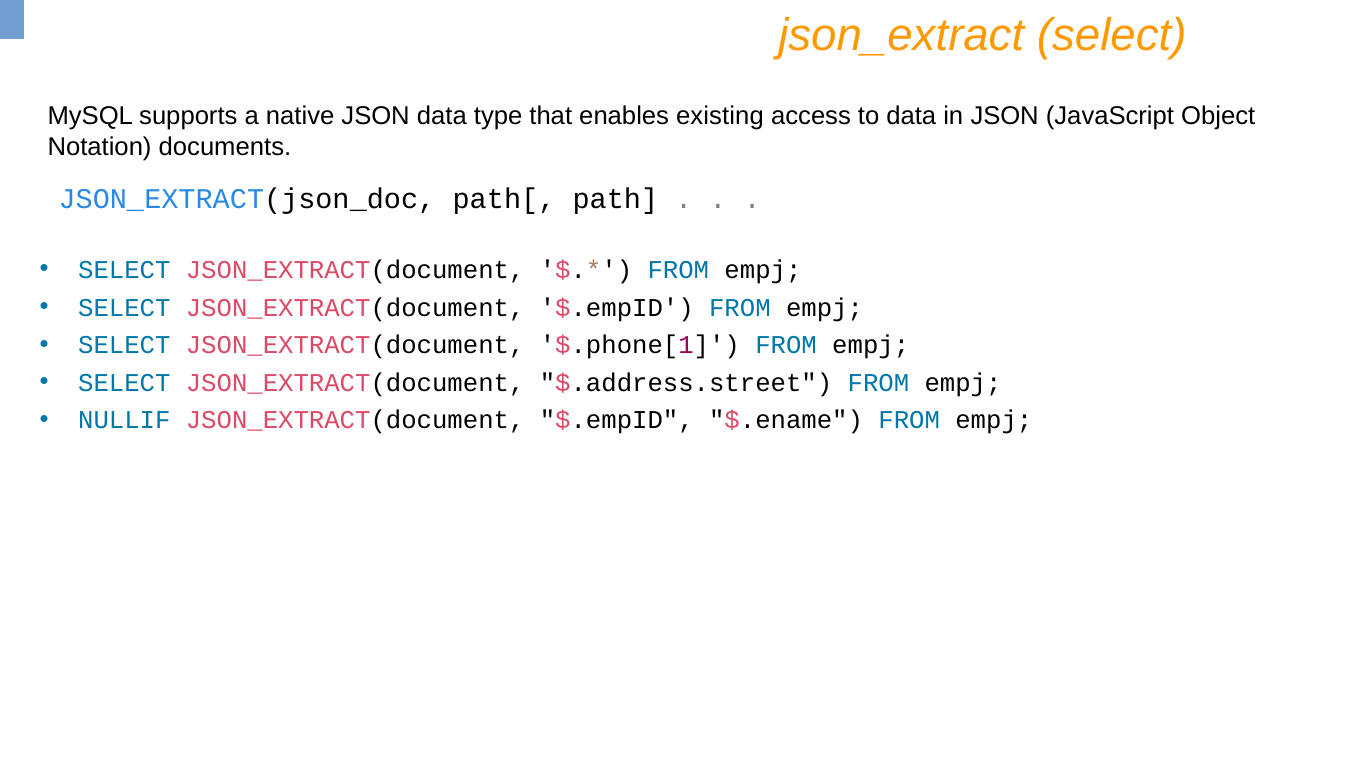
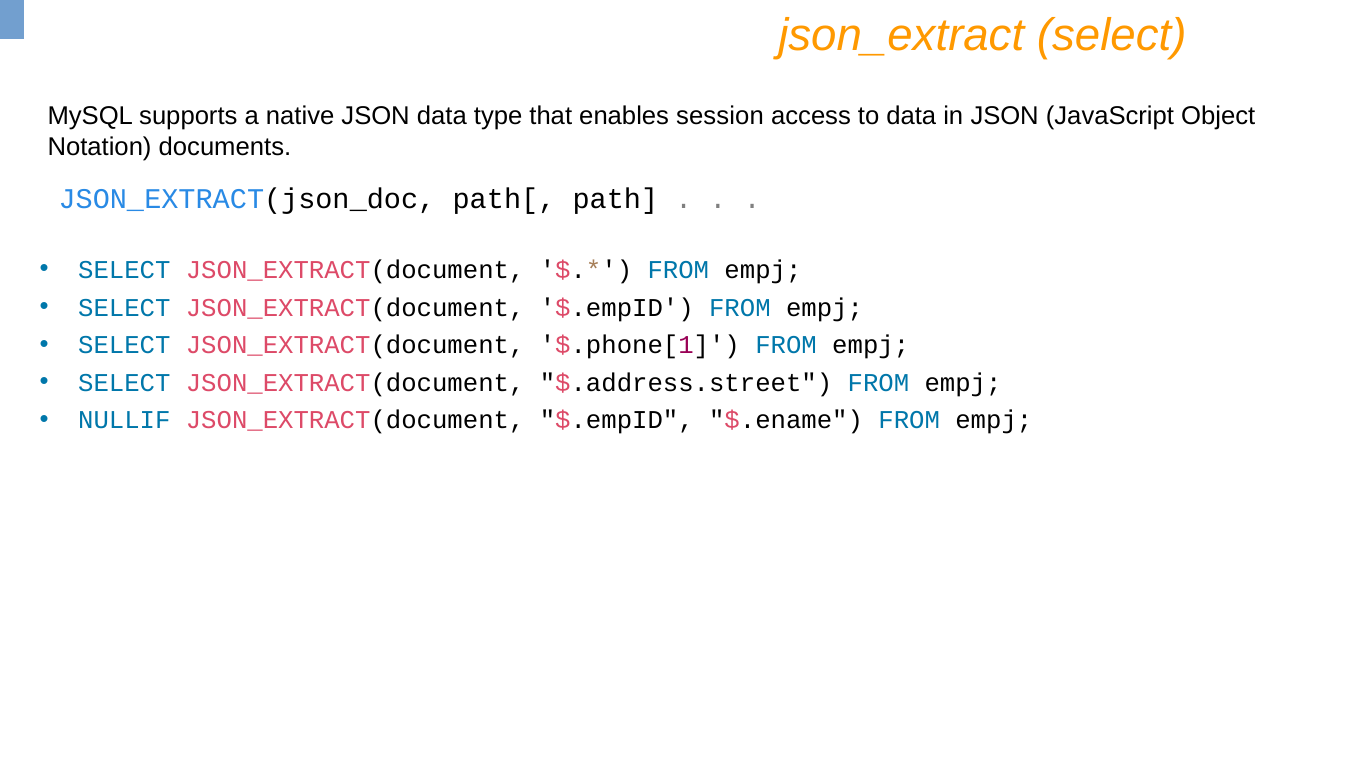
existing: existing -> session (720, 116)
